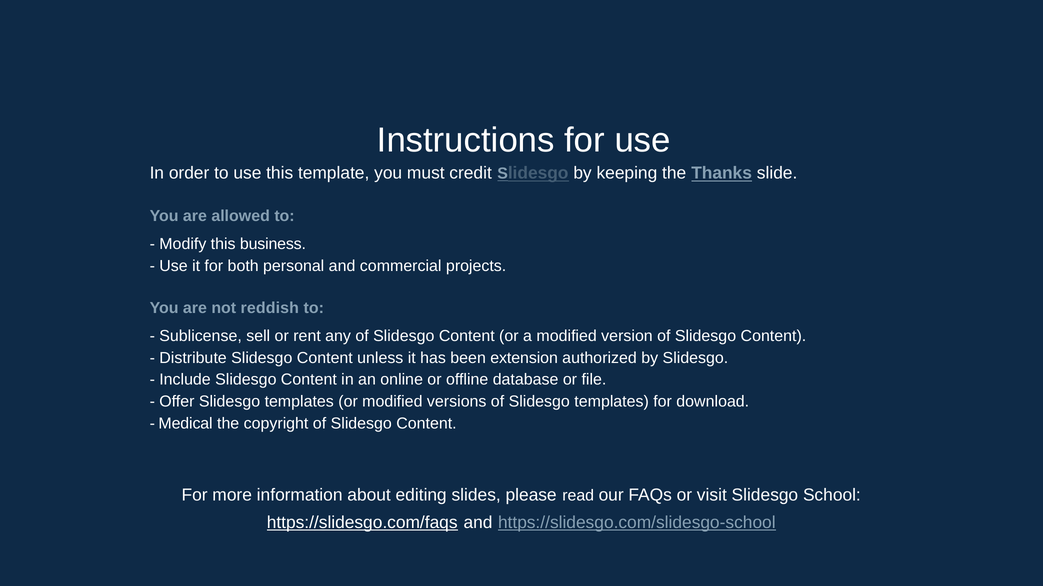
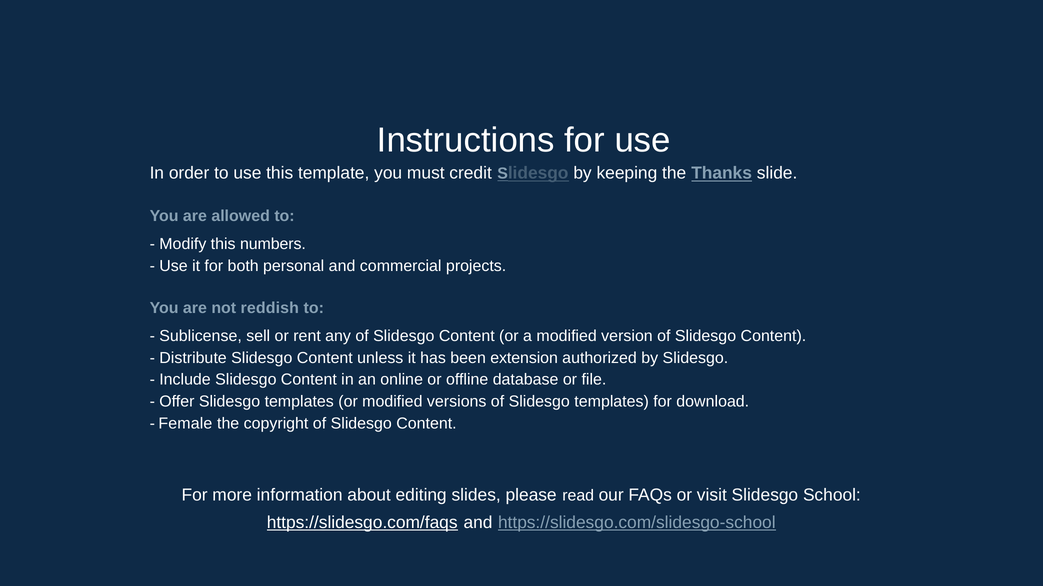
business: business -> numbers (273, 244)
Medical: Medical -> Female (185, 424)
